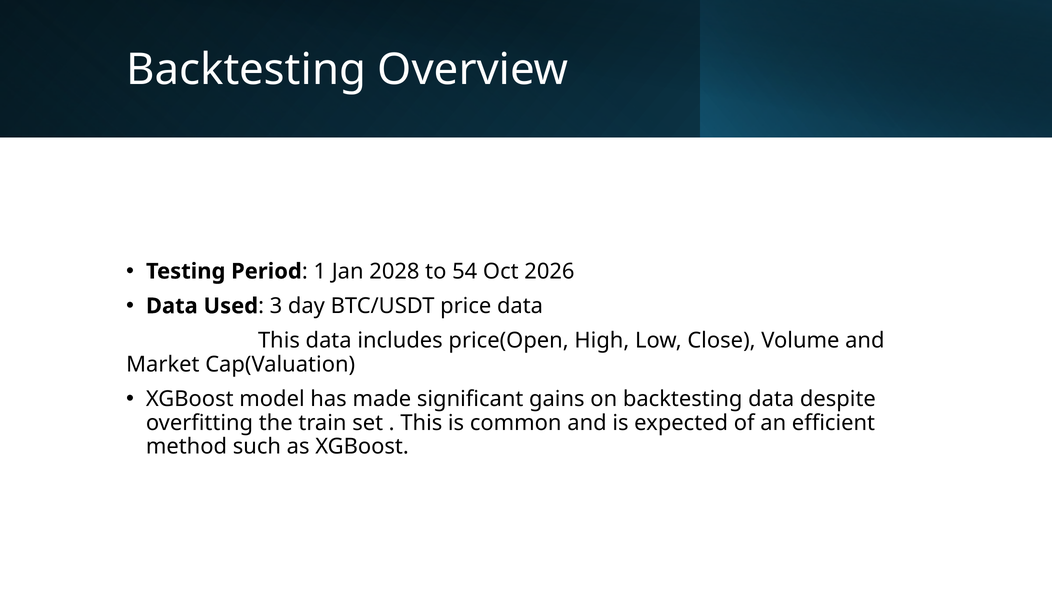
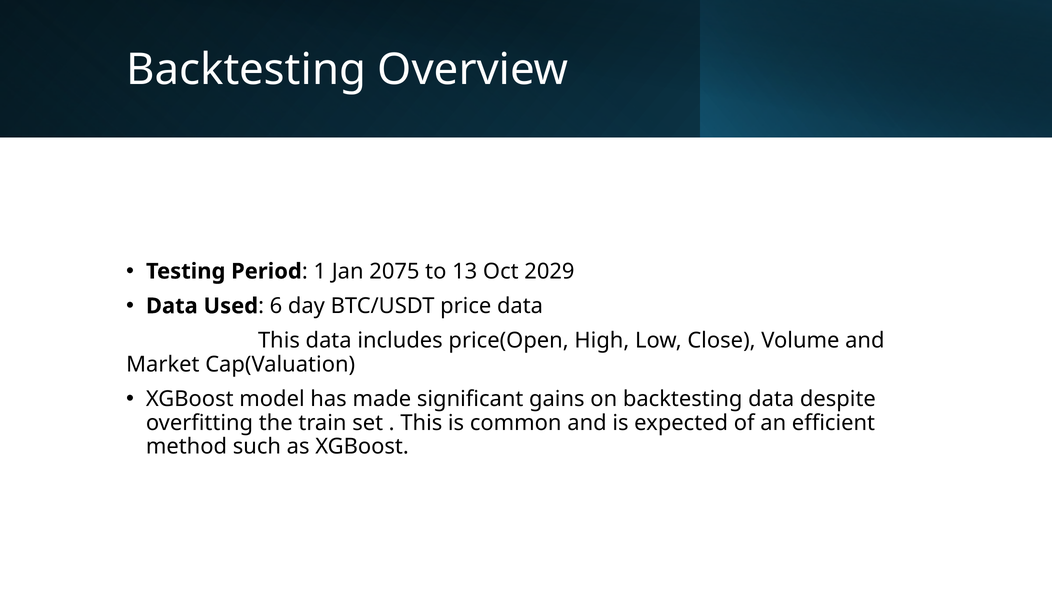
2028: 2028 -> 2075 (394, 271)
54: 54 -> 13 (465, 271)
2026: 2026 -> 2029 (549, 271)
3: 3 -> 6 (276, 306)
